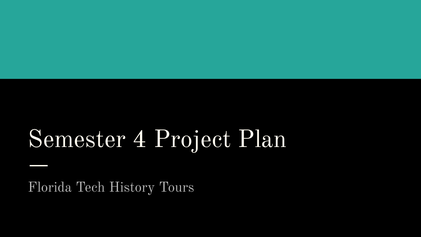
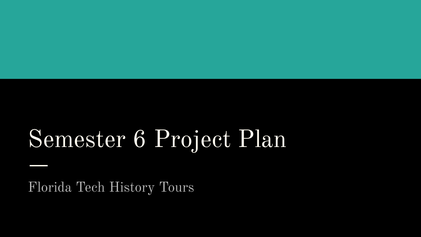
4: 4 -> 6 (140, 139)
